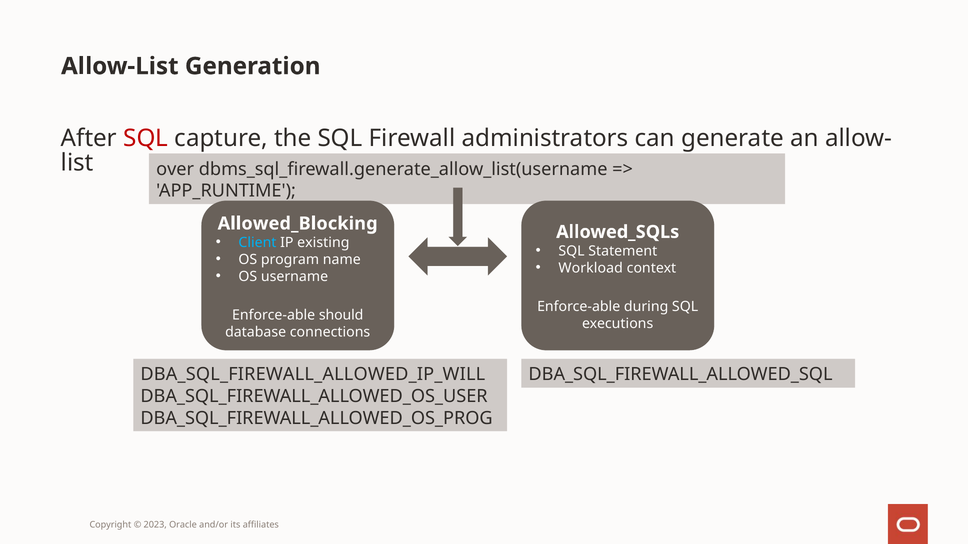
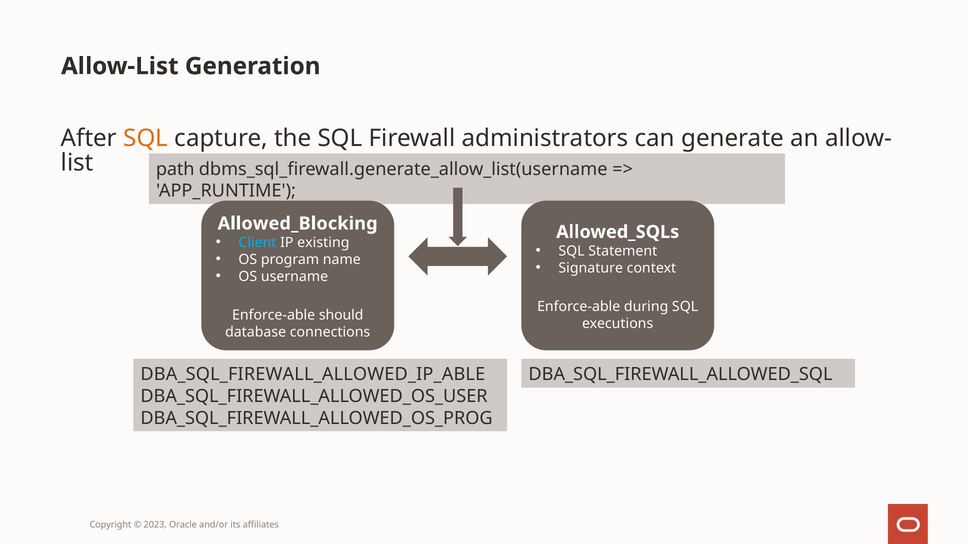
SQL colour: red -> orange (146, 139)
over: over -> path (175, 169)
Workload: Workload -> Signature (591, 268)
DBA_SQL_FIREWALL_ALLOWED_IP_WILL: DBA_SQL_FIREWALL_ALLOWED_IP_WILL -> DBA_SQL_FIREWALL_ALLOWED_IP_ABLE (313, 375)
